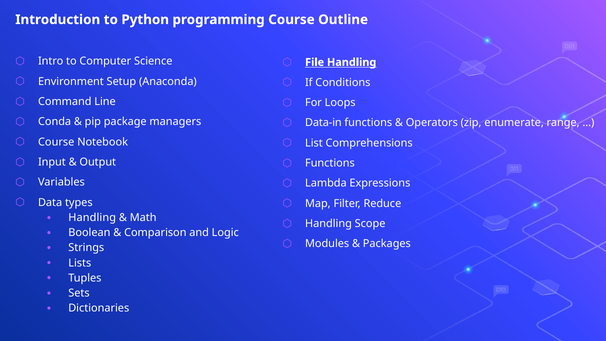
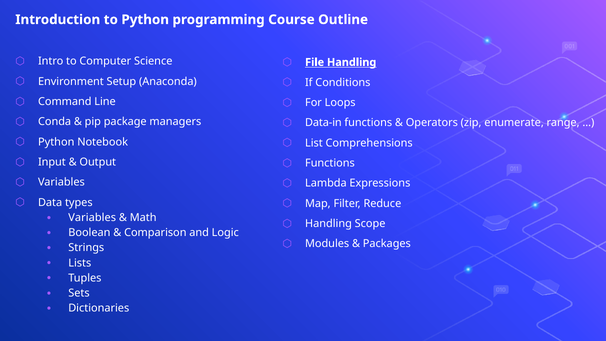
Course: Course -> Python (56, 142)
Handling: Handling -> Variables (92, 218)
